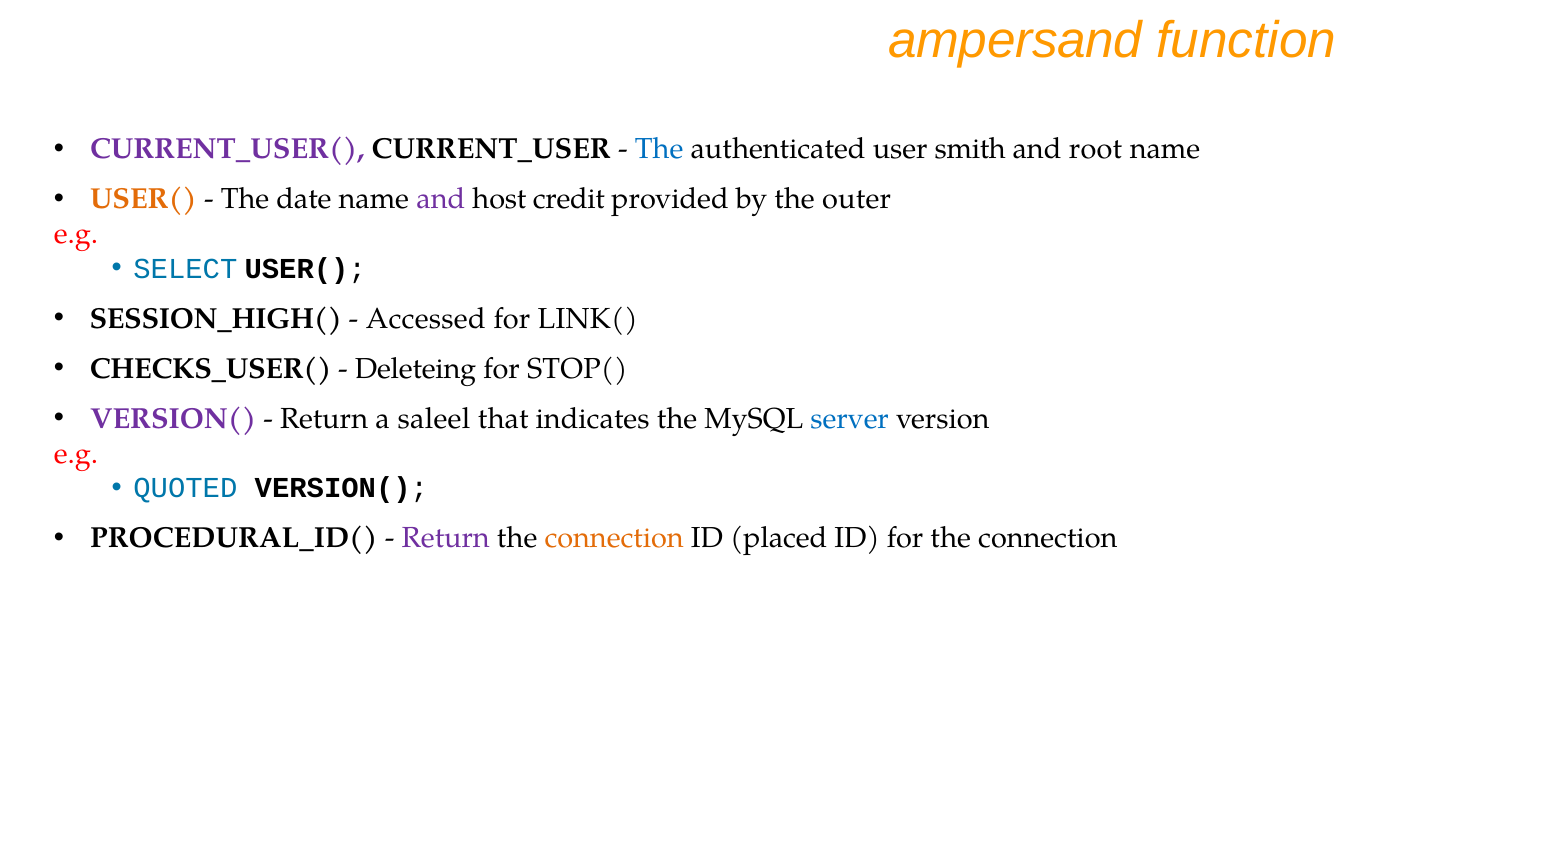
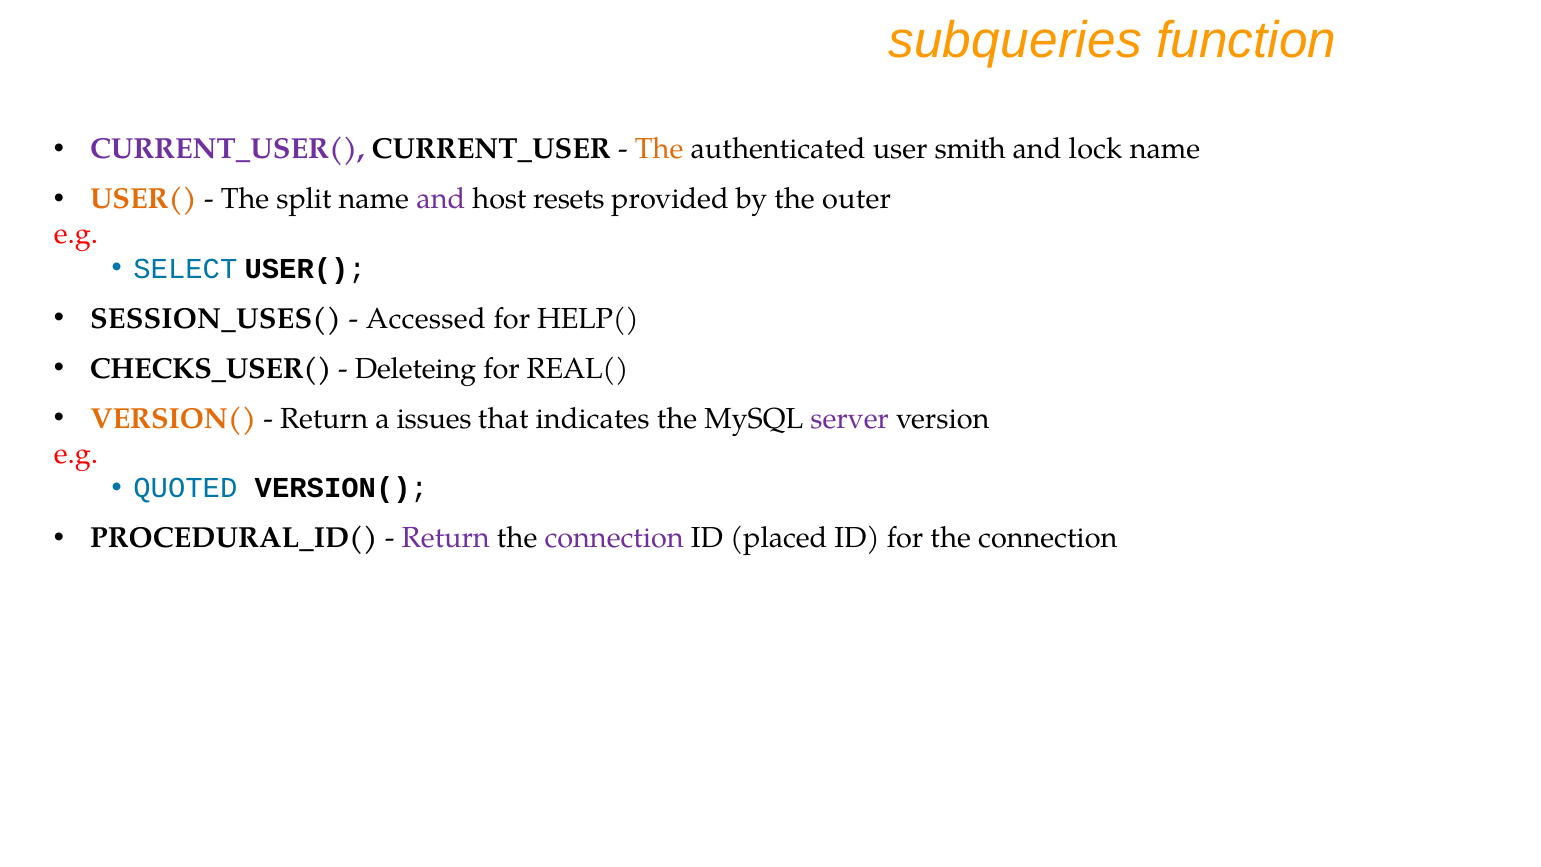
ampersand: ampersand -> subqueries (1015, 40)
The colour: blue -> orange (659, 149)
root: root -> lock (1095, 149)
date: date -> split (304, 199)
credit: credit -> resets (569, 199)
SESSION_HIGH(: SESSION_HIGH( -> SESSION_USES( (215, 319)
LINK(: LINK( -> HELP( (588, 319)
STOP(: STOP( -> REAL( (578, 369)
VERSION( colour: purple -> orange (173, 419)
saleel: saleel -> issues (434, 419)
server colour: blue -> purple (850, 419)
connection colour: orange -> purple (614, 538)
